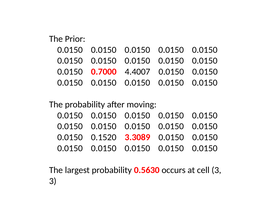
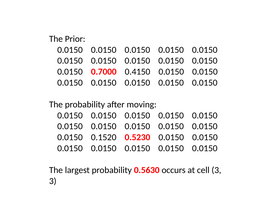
4.4007: 4.4007 -> 0.4150 (138, 72)
3.3089: 3.3089 -> 0.5230 (137, 138)
